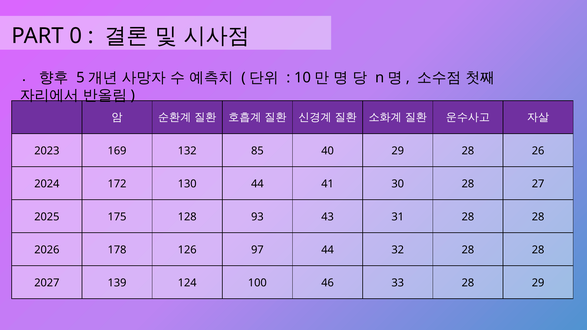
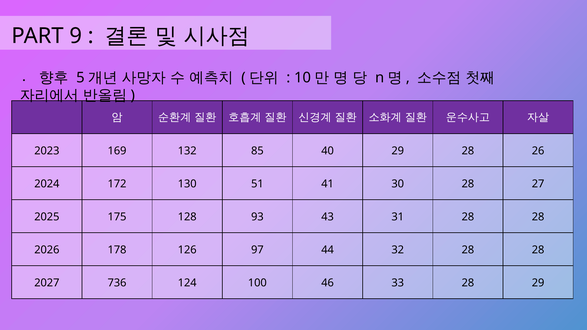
0: 0 -> 9 (76, 36)
130 44: 44 -> 51 (257, 184)
139: 139 -> 736 (117, 283)
